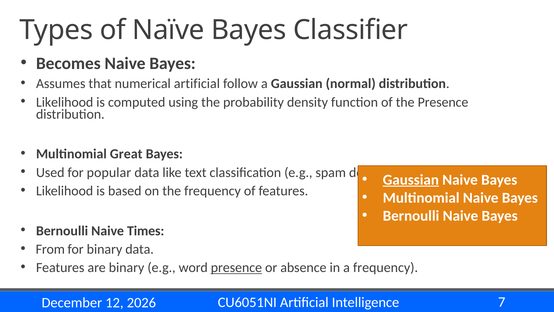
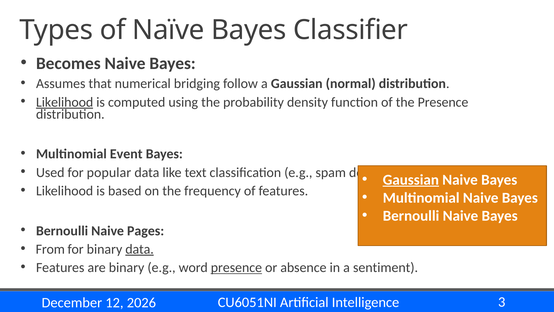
numerical artificial: artificial -> bridging (197, 84)
Likelihood underline: none -> present (65, 102)
Great: Great -> Event (126, 154)
Times: Times -> Pages (146, 231)
data underline: none -> present (140, 249)
a frequency: frequency -> sentiment (386, 267)
7: 7 -> 3 (502, 302)
